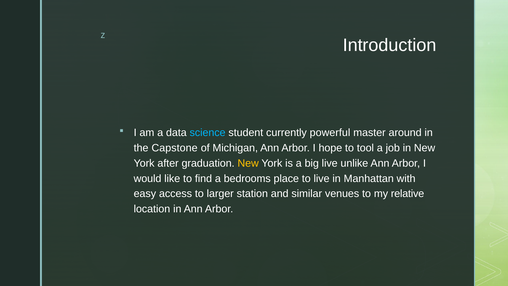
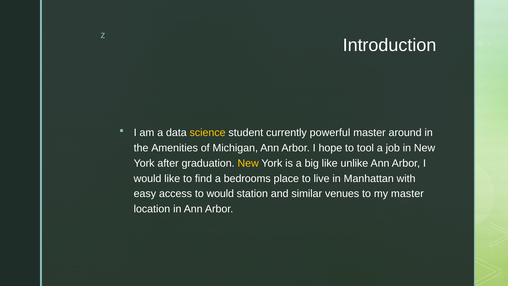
science colour: light blue -> yellow (208, 133)
Capstone: Capstone -> Amenities (175, 148)
big live: live -> like (330, 163)
to larger: larger -> would (220, 194)
my relative: relative -> master (407, 194)
